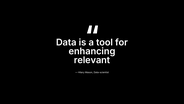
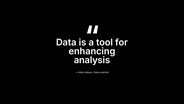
relevant: relevant -> analysis (92, 60)
